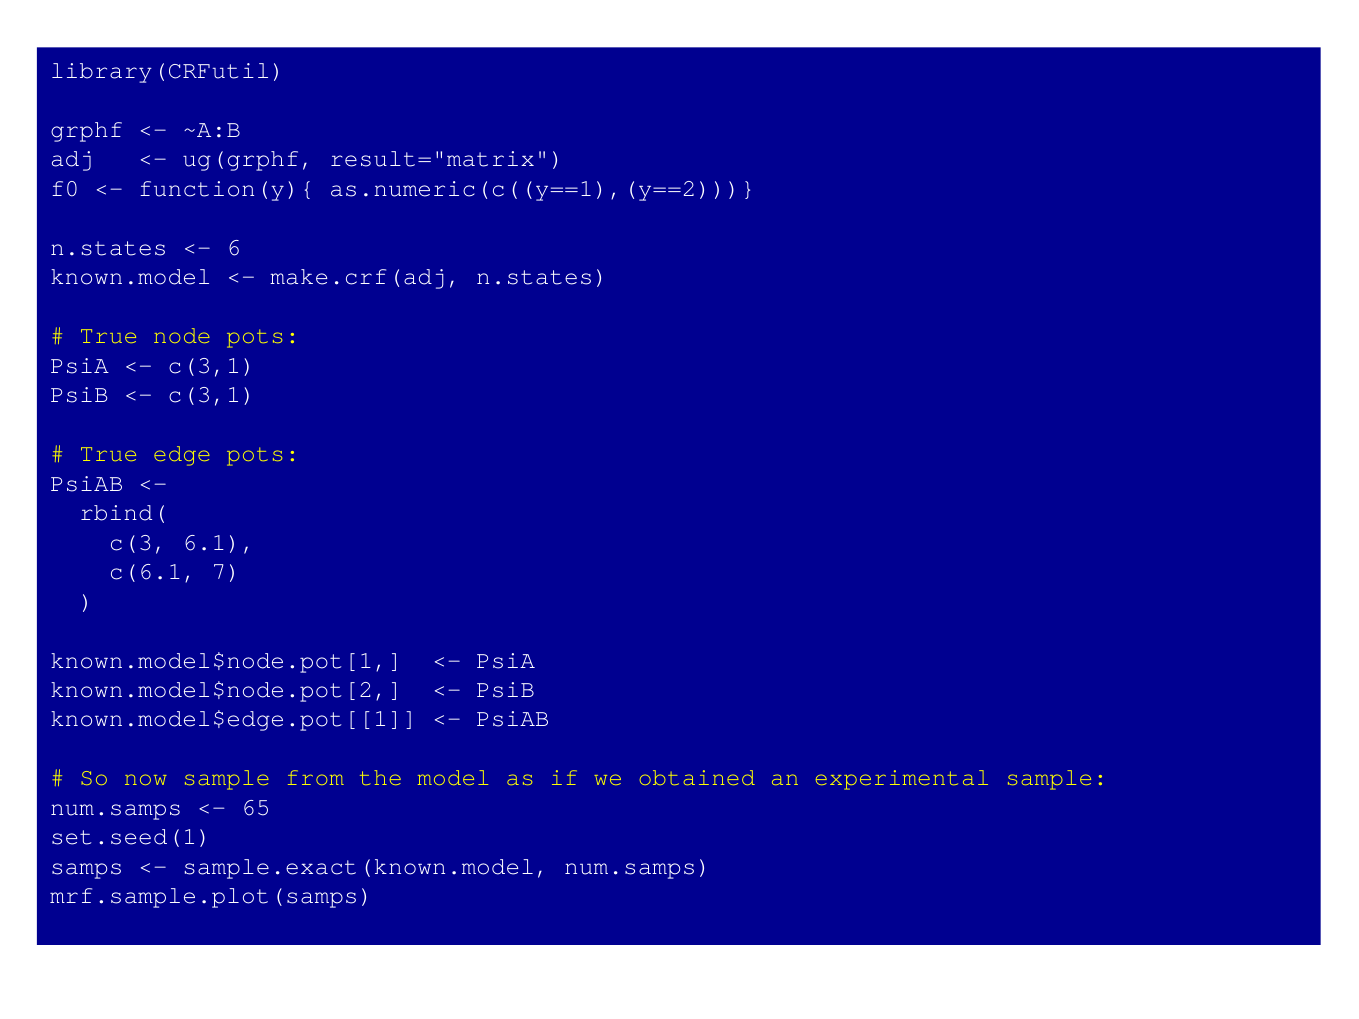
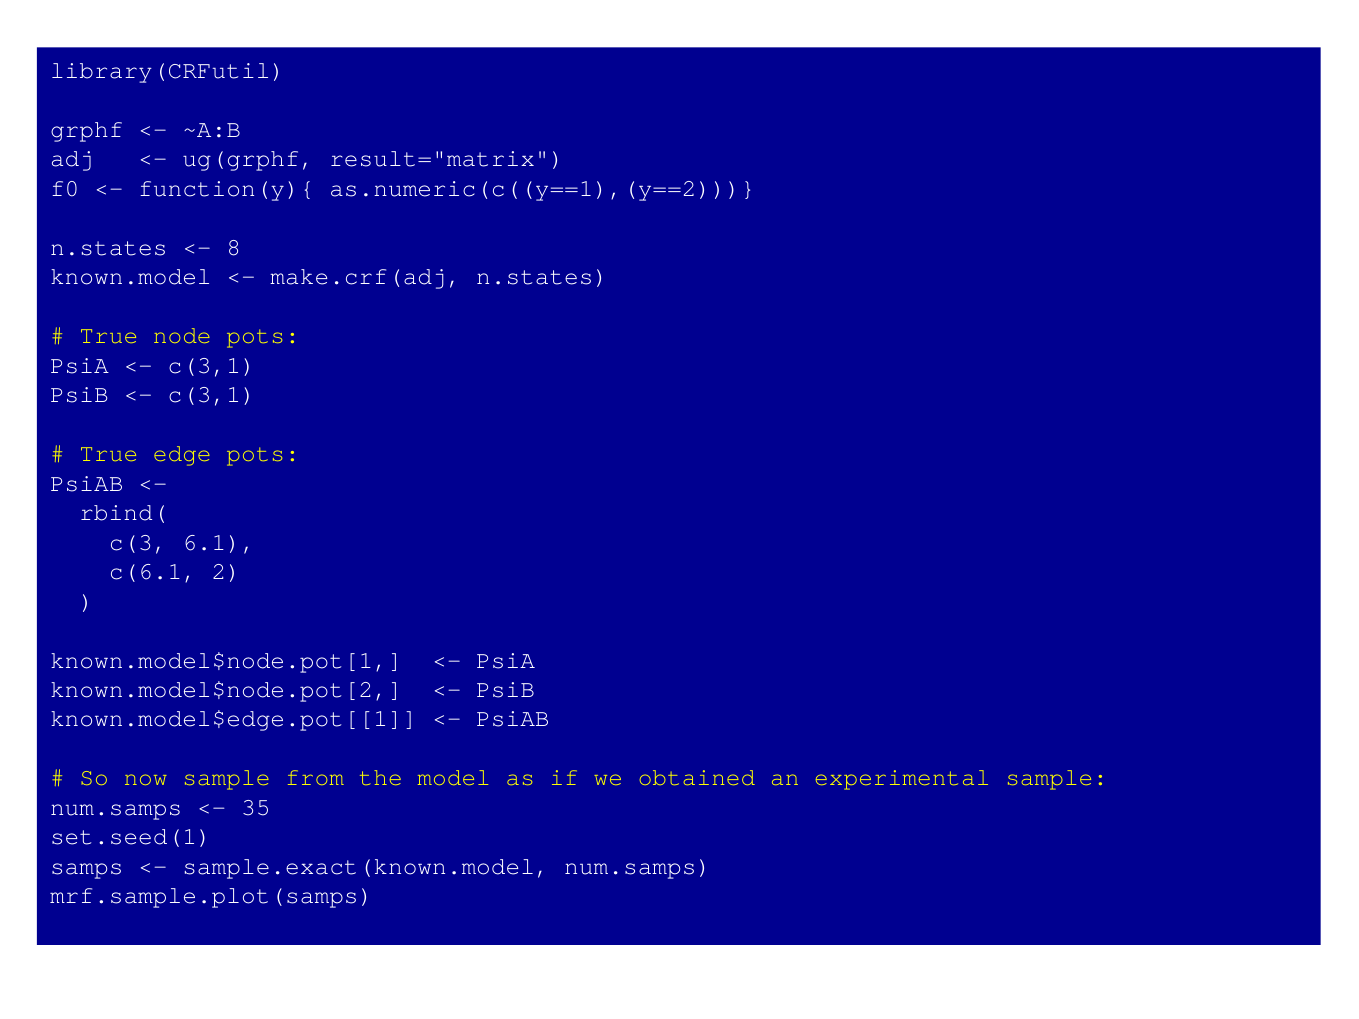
6: 6 -> 8 (234, 247)
7: 7 -> 2 (226, 572)
65: 65 -> 35 (256, 808)
